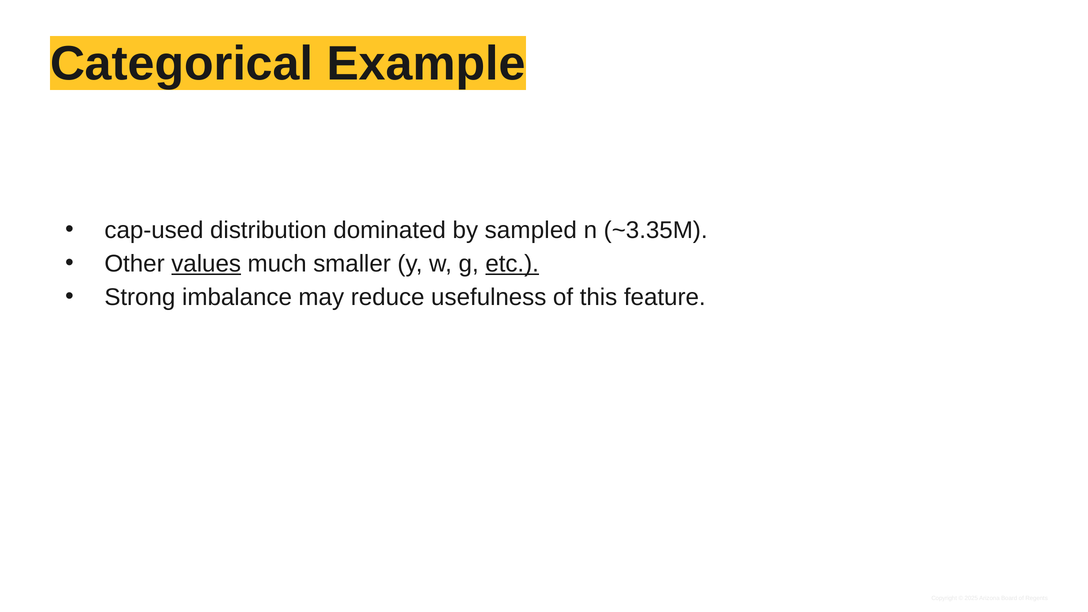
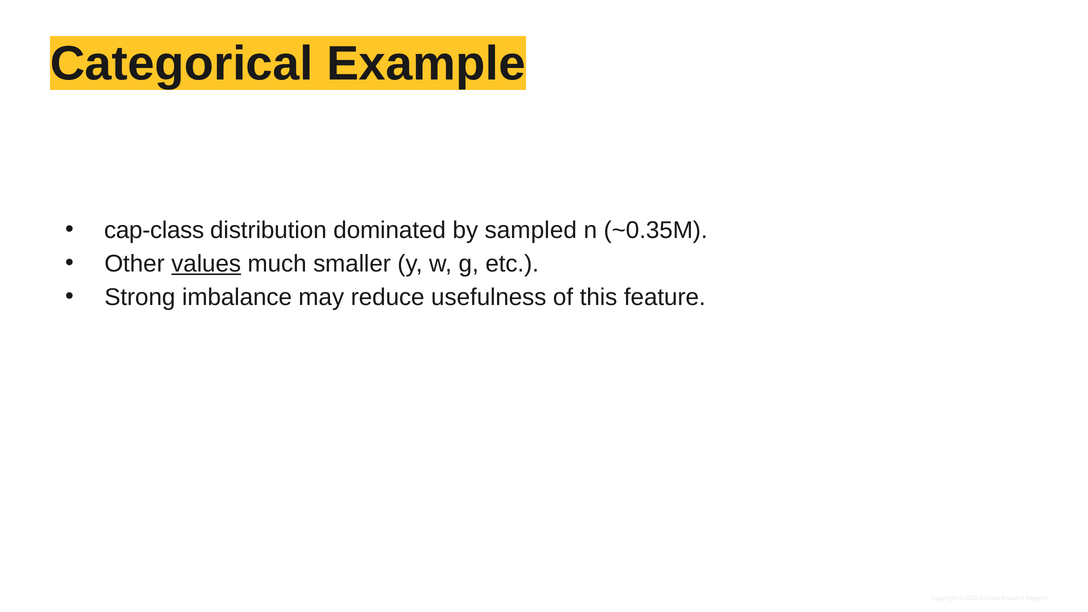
cap-used: cap-used -> cap-class (154, 230)
~3.35M: ~3.35M -> ~0.35M (656, 230)
etc underline: present -> none (512, 264)
